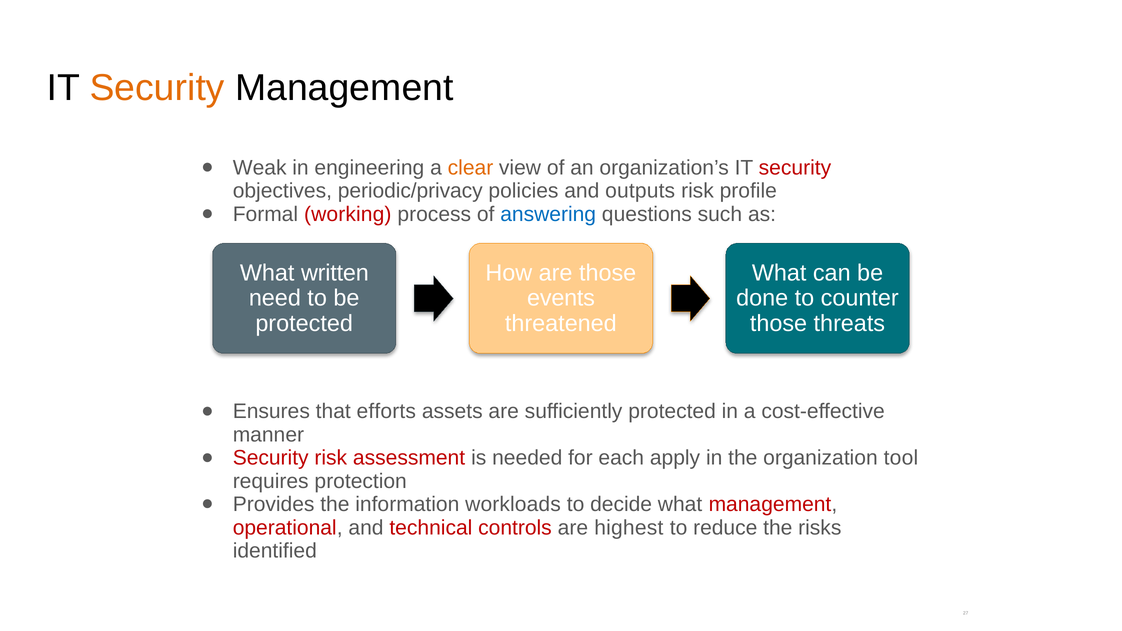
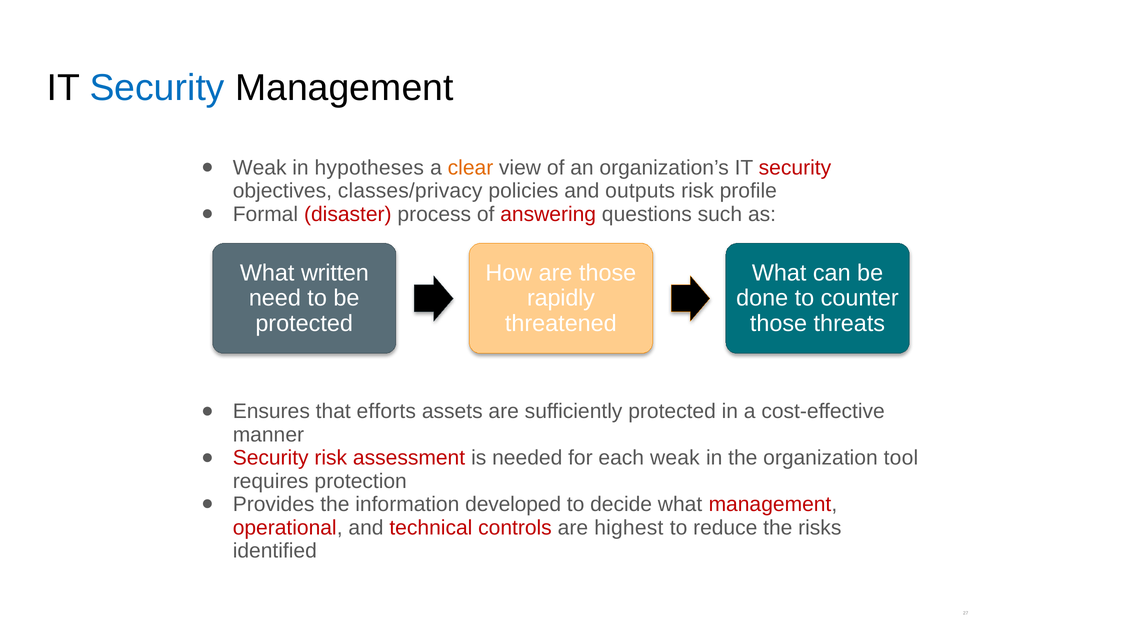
Security colour: orange -> blue (157, 88)
engineering: engineering -> hypotheses (369, 168)
periodic/privacy: periodic/privacy -> classes/privacy (410, 191)
working: working -> disaster (348, 214)
answering colour: blue -> red (548, 214)
events: events -> rapidly (561, 298)
each apply: apply -> weak (675, 458)
workloads: workloads -> developed (513, 504)
